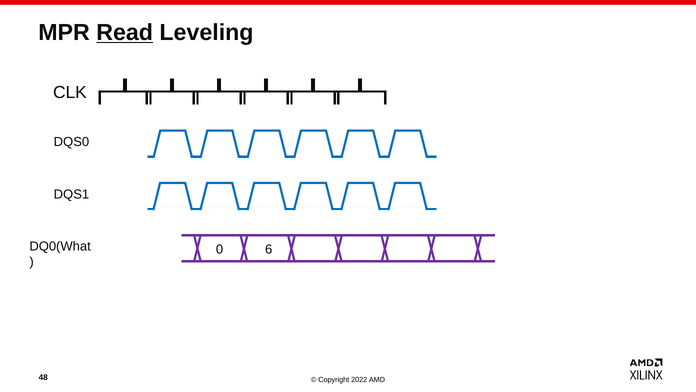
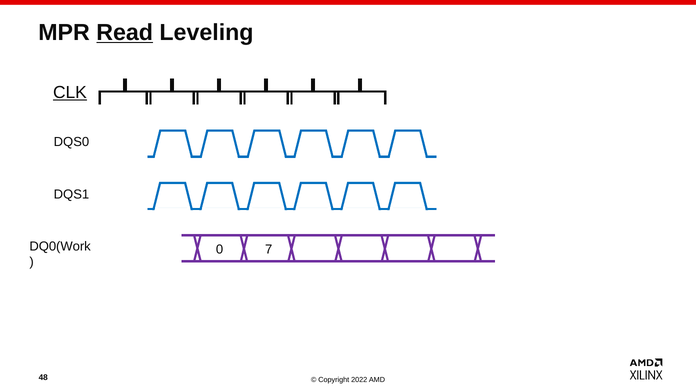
CLK underline: none -> present (70, 93)
DQ0(What: DQ0(What -> DQ0(Work (60, 246)
6: 6 -> 7 (269, 249)
